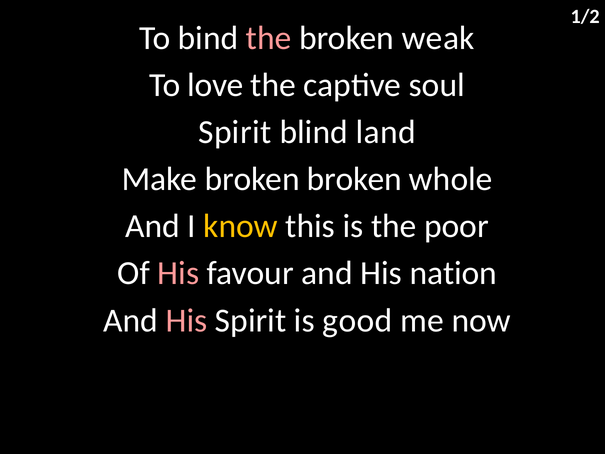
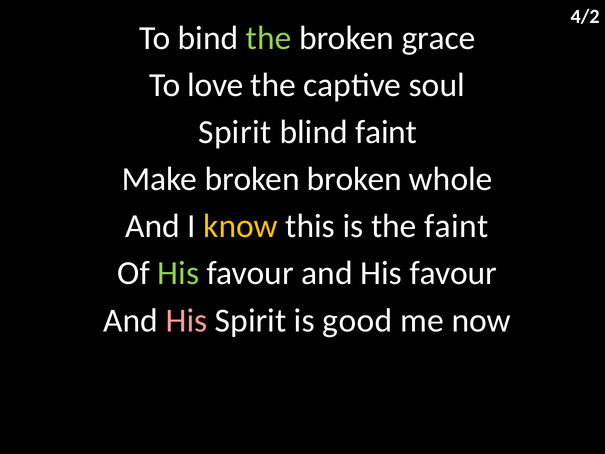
1/2: 1/2 -> 4/2 (585, 16)
the colour: pink -> light green (269, 38)
weak: weak -> grace (438, 38)
blind land: land -> faint (386, 132)
the poor: poor -> faint (456, 226)
His colour: pink -> light green (178, 273)
and His nation: nation -> favour (453, 273)
